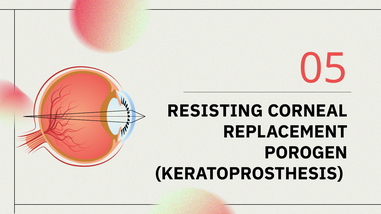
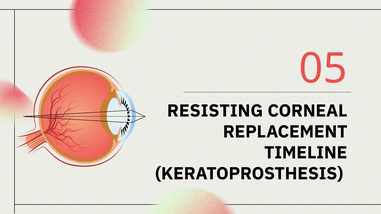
POROGEN: POROGEN -> TIMELINE (306, 153)
